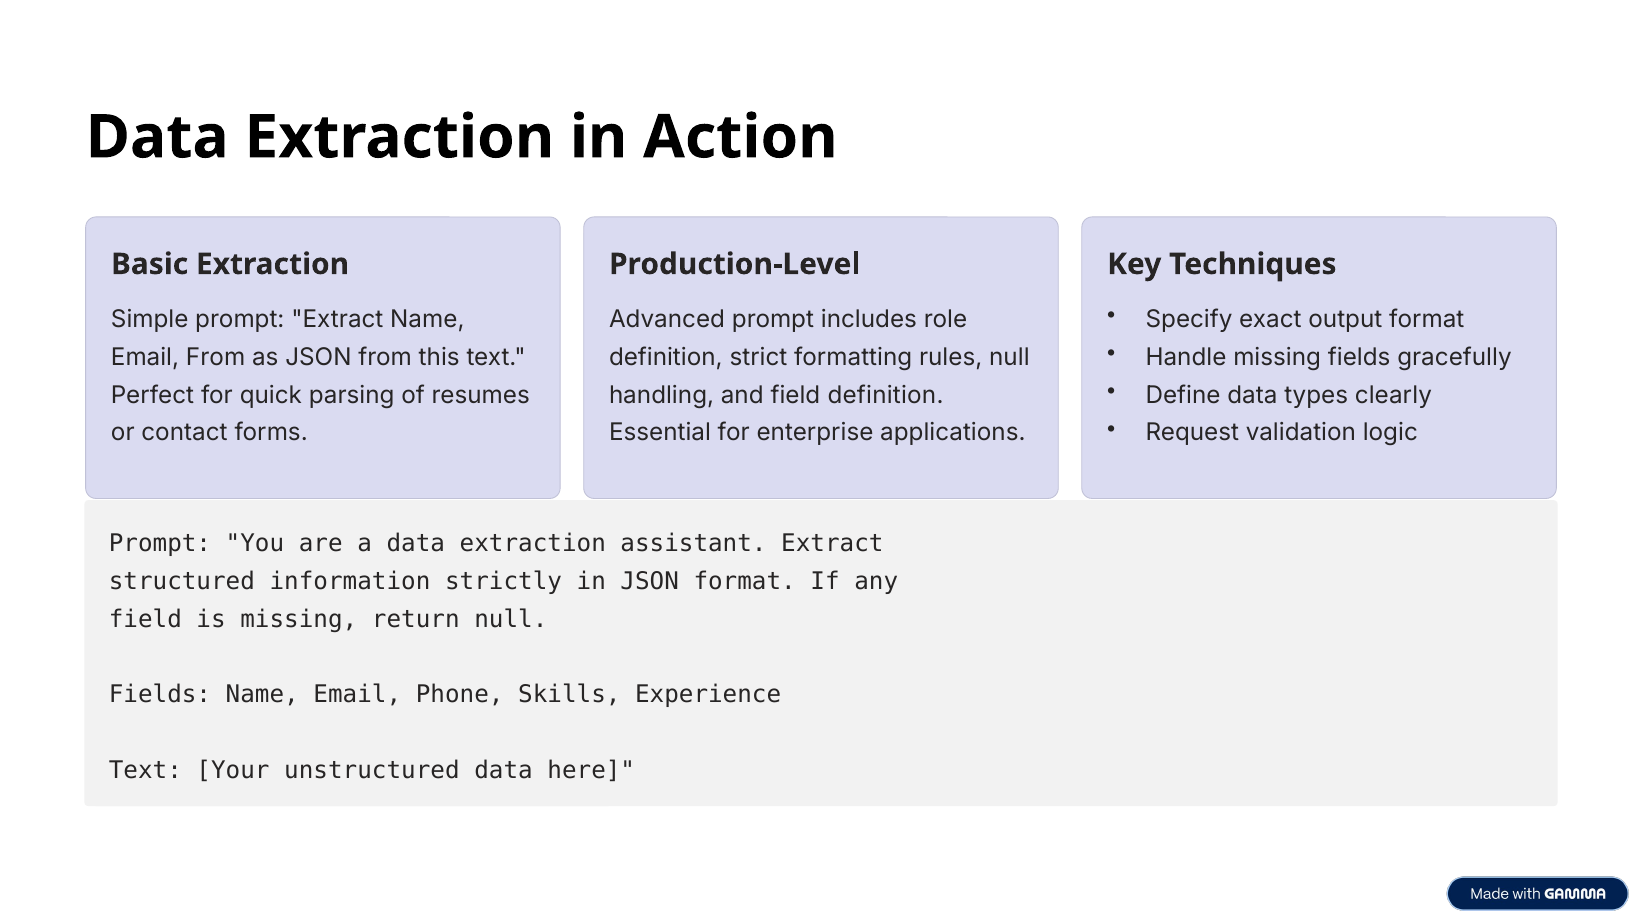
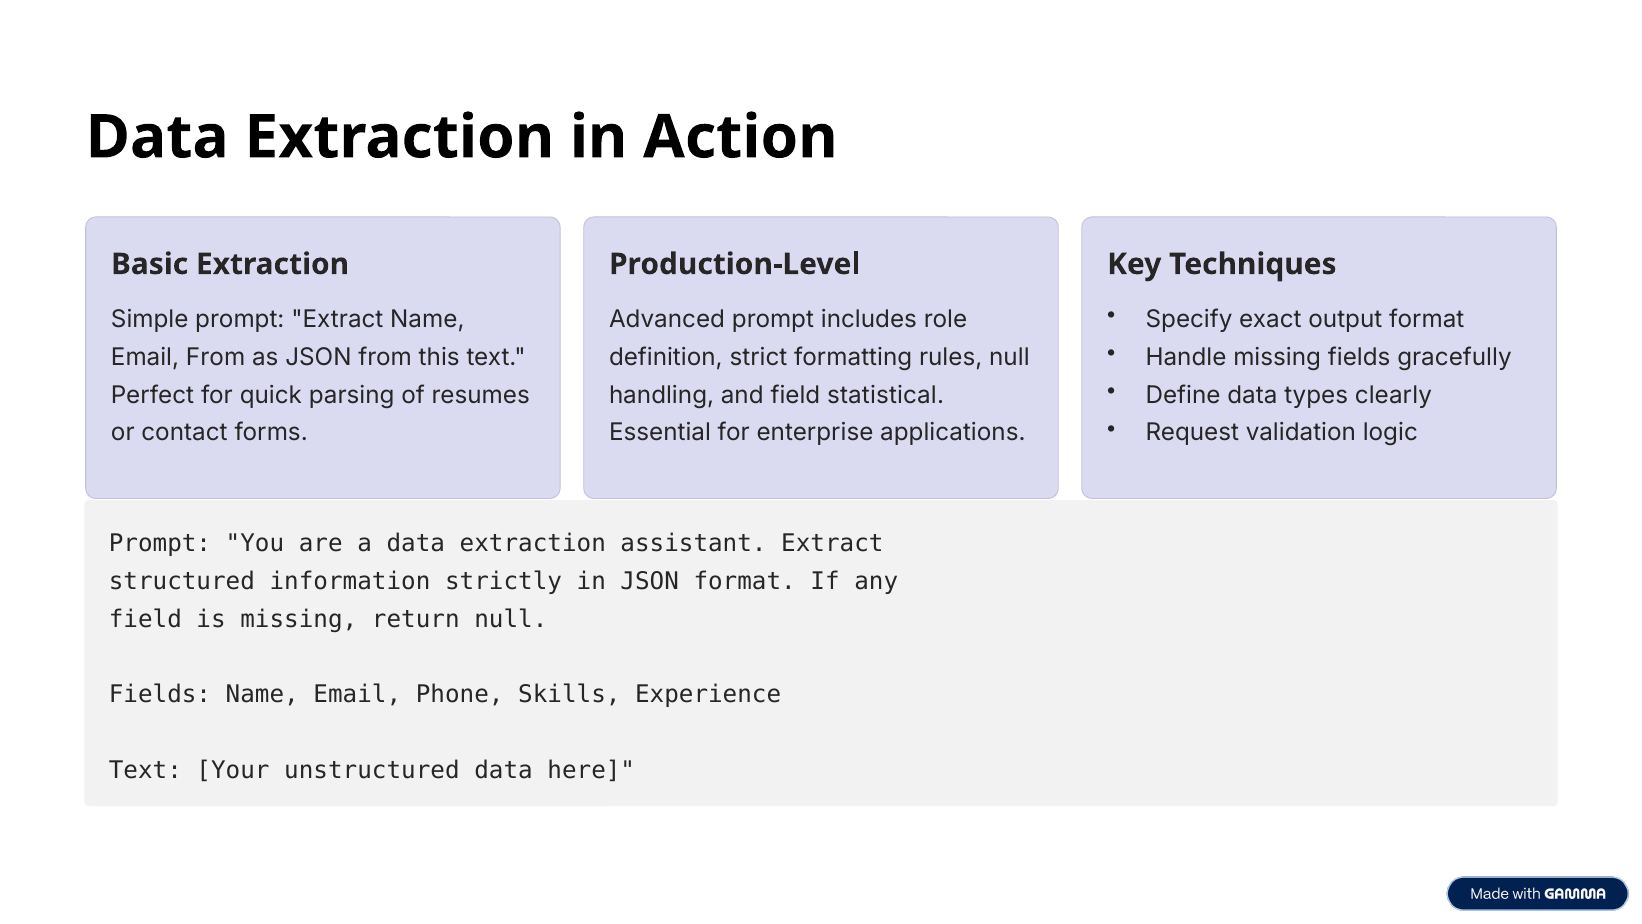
field definition: definition -> statistical (886, 395)
